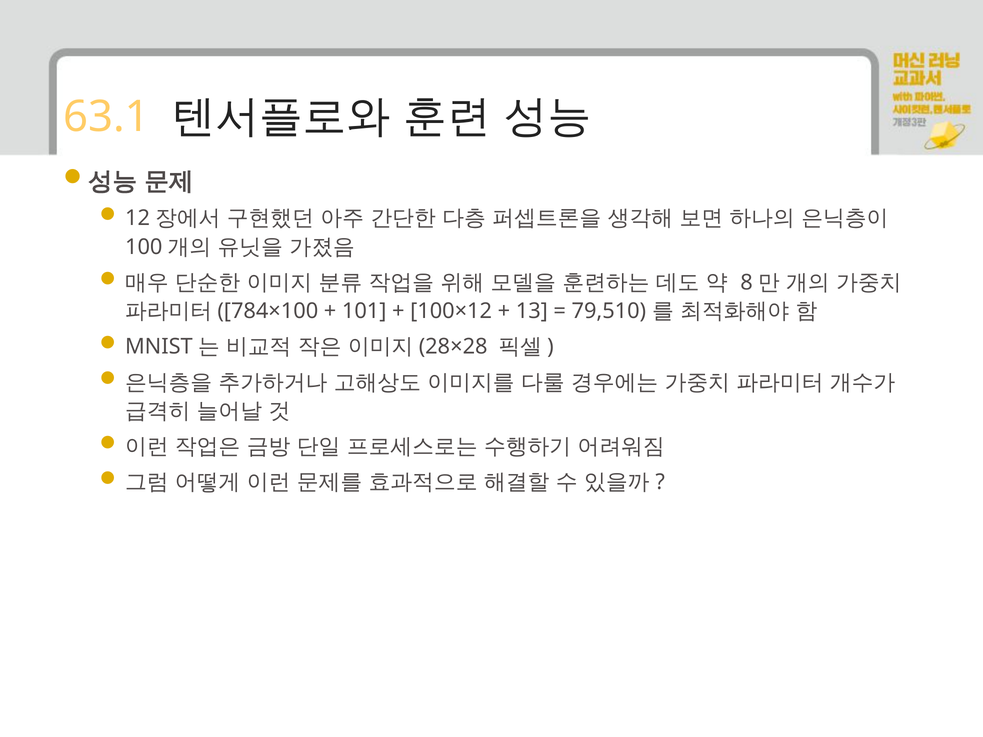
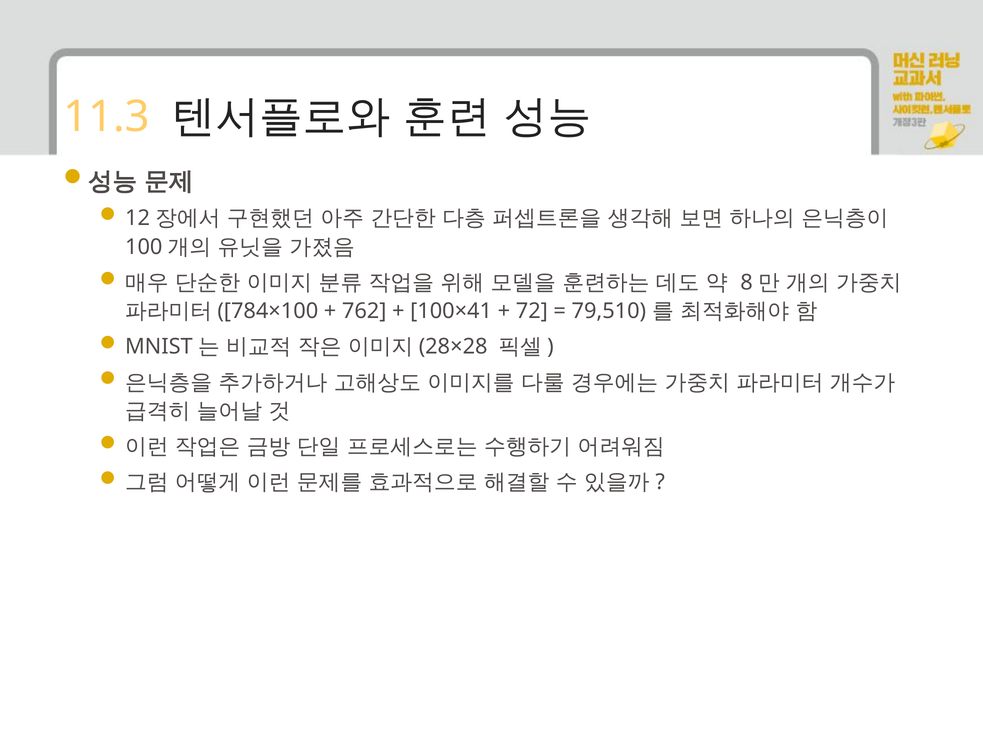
63.1: 63.1 -> 11.3 (107, 117)
101: 101 -> 762 (364, 311)
100×12: 100×12 -> 100×41 (451, 311)
13: 13 -> 72 (532, 311)
